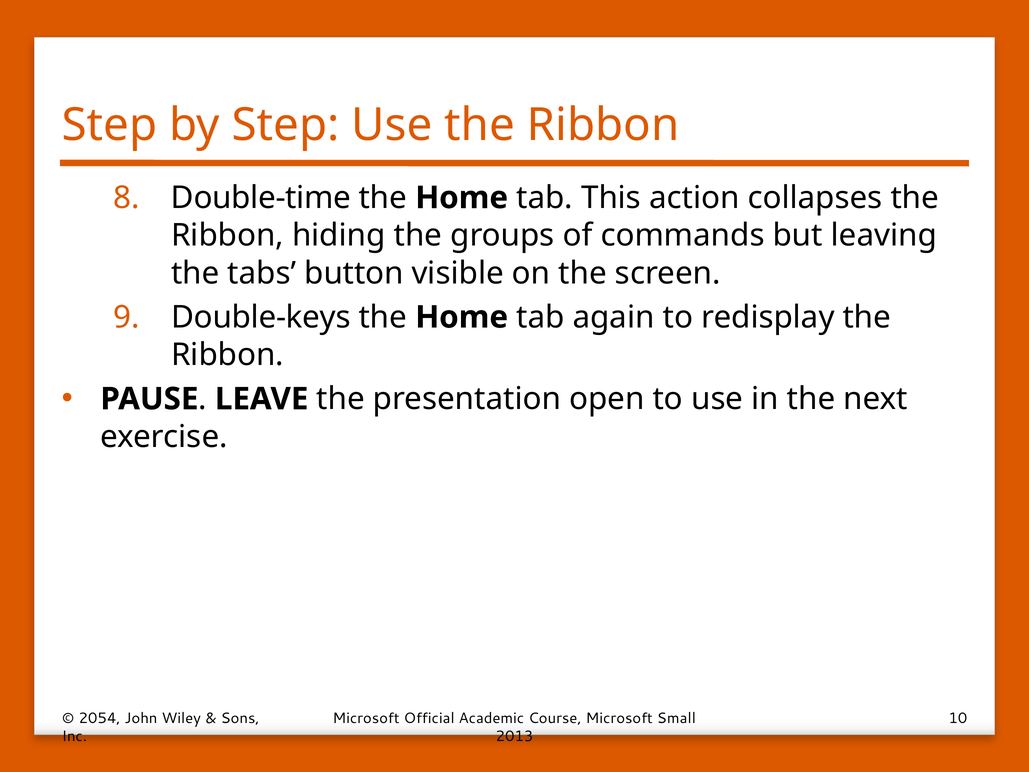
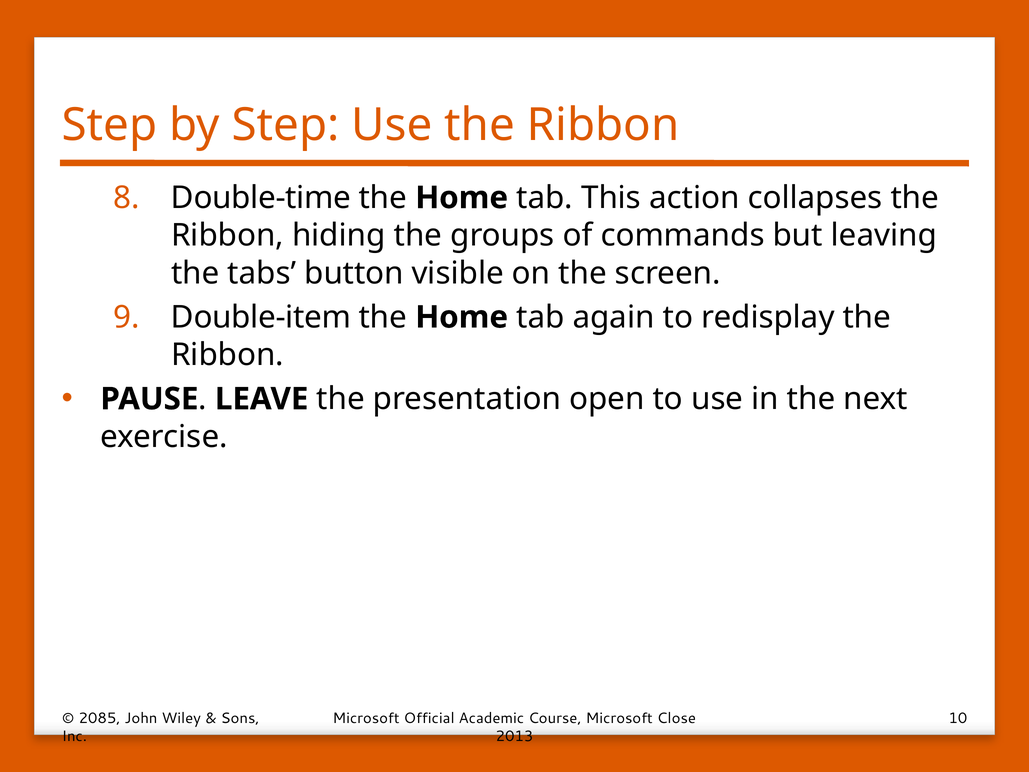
Double-keys: Double-keys -> Double-item (261, 317)
2054: 2054 -> 2085 (100, 718)
Small: Small -> Close (676, 718)
